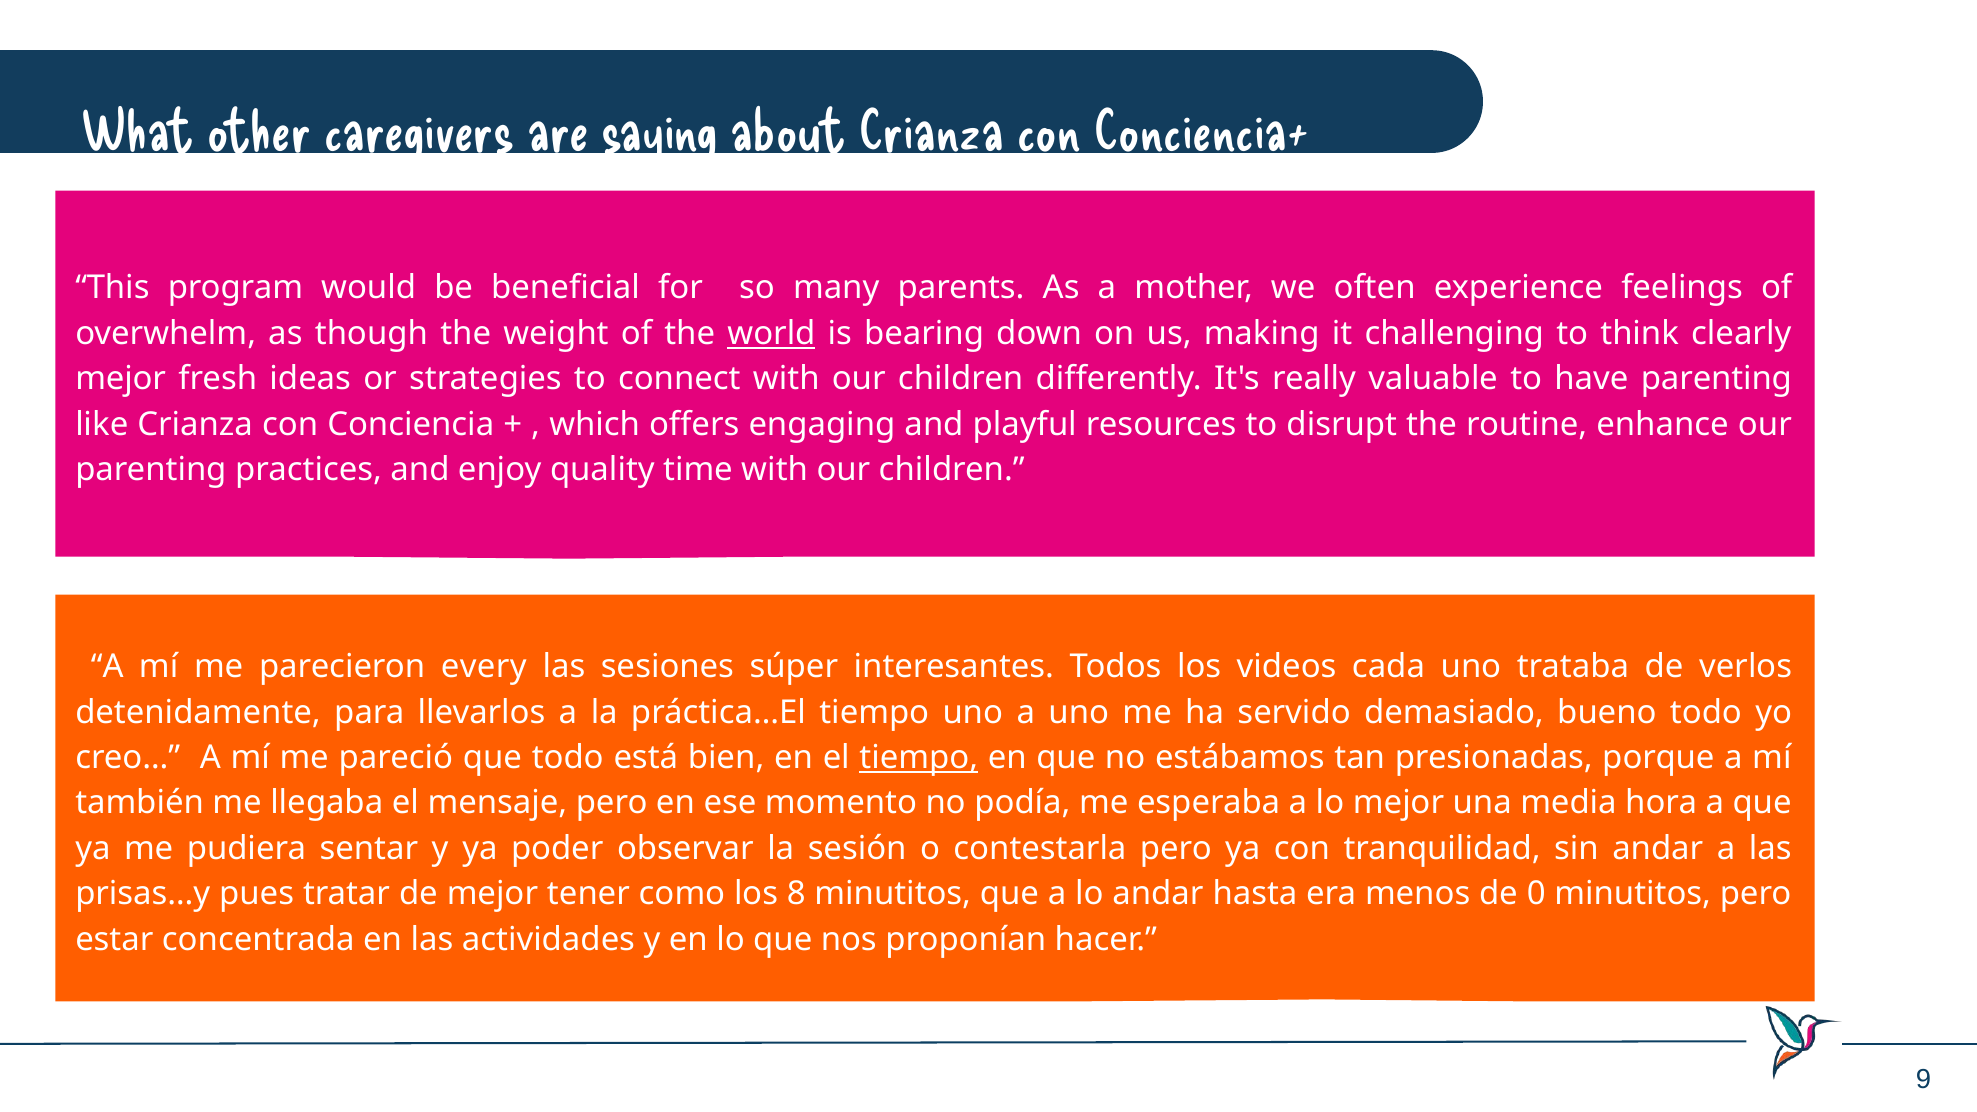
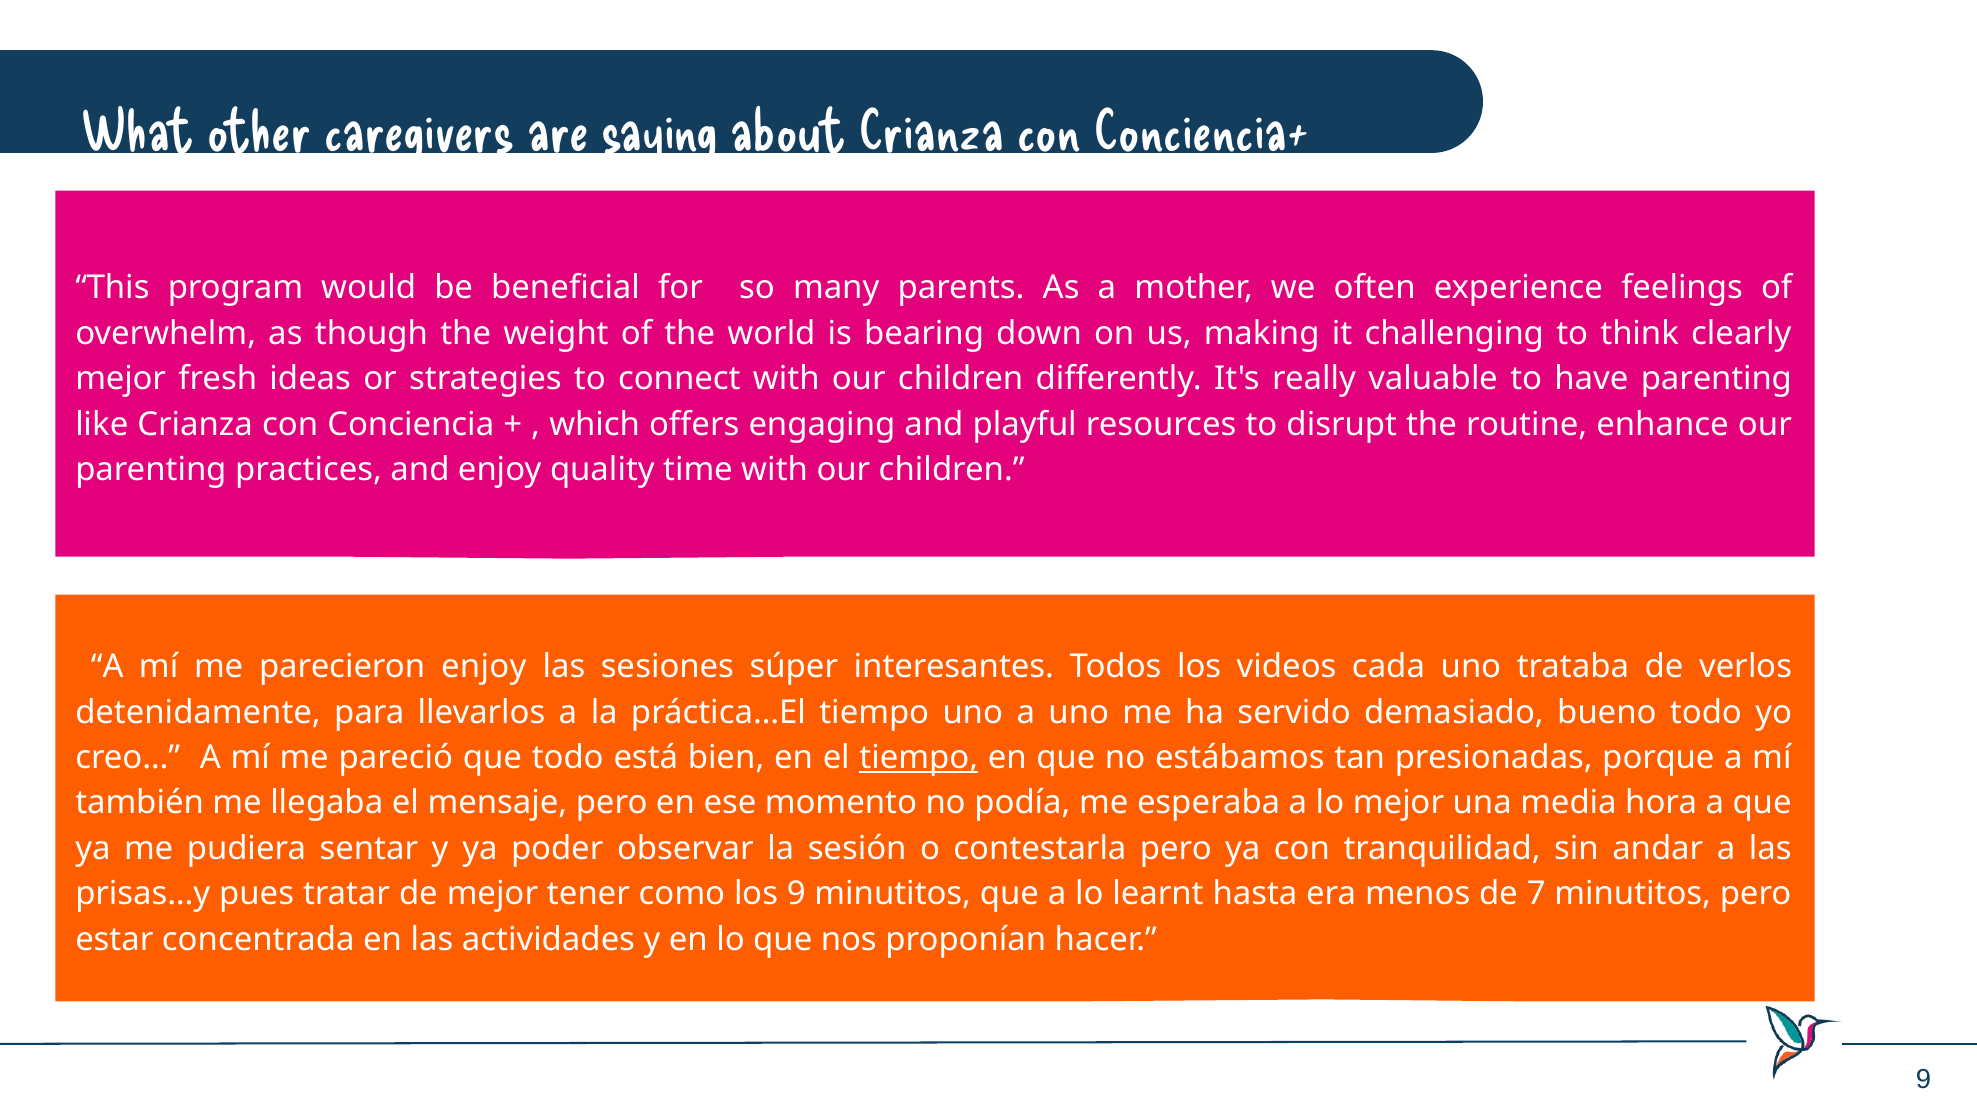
world underline: present -> none (771, 333)
parecieron every: every -> enjoy (484, 667)
los 8: 8 -> 9 (796, 894)
lo andar: andar -> learnt (1158, 894)
0: 0 -> 7 (1536, 894)
